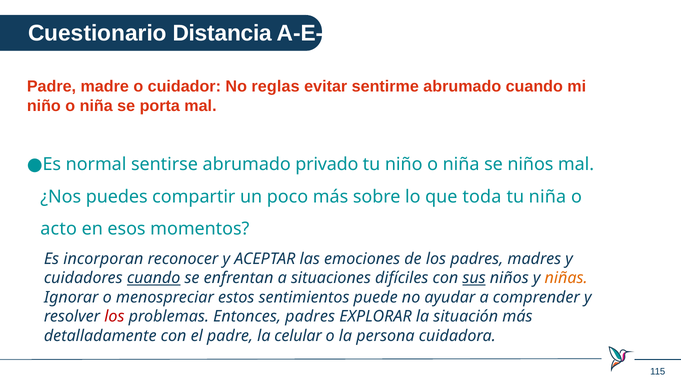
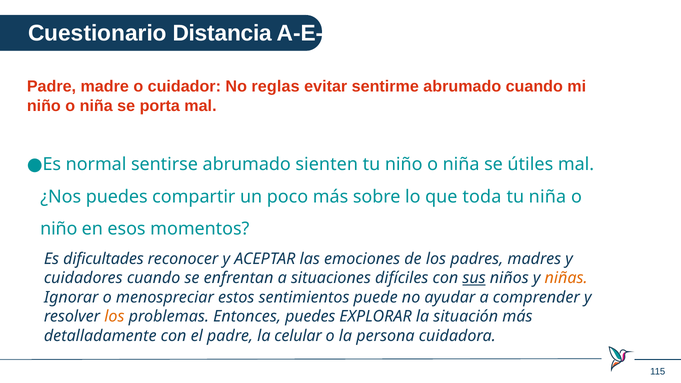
privado: privado -> sienten (327, 164)
se niños: niños -> útiles (530, 164)
acto: acto -> niño (59, 229)
incorporan: incorporan -> dificultades (103, 259)
cuando underline: present -> none (154, 278)
los colour: red -> orange (114, 317)
Entonces padres: padres -> puedes (310, 317)
